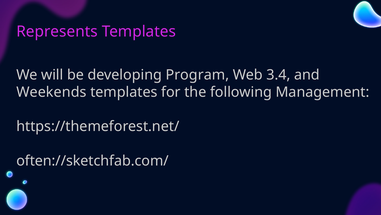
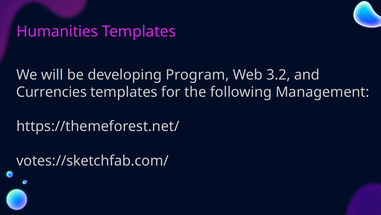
Represents: Represents -> Humanities (57, 32)
3.4: 3.4 -> 3.2 (278, 75)
Weekends: Weekends -> Currencies (52, 92)
often://sketchfab.com/: often://sketchfab.com/ -> votes://sketchfab.com/ (92, 160)
